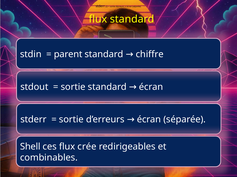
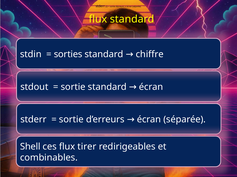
parent: parent -> sorties (68, 54)
crée: crée -> tirer (87, 147)
